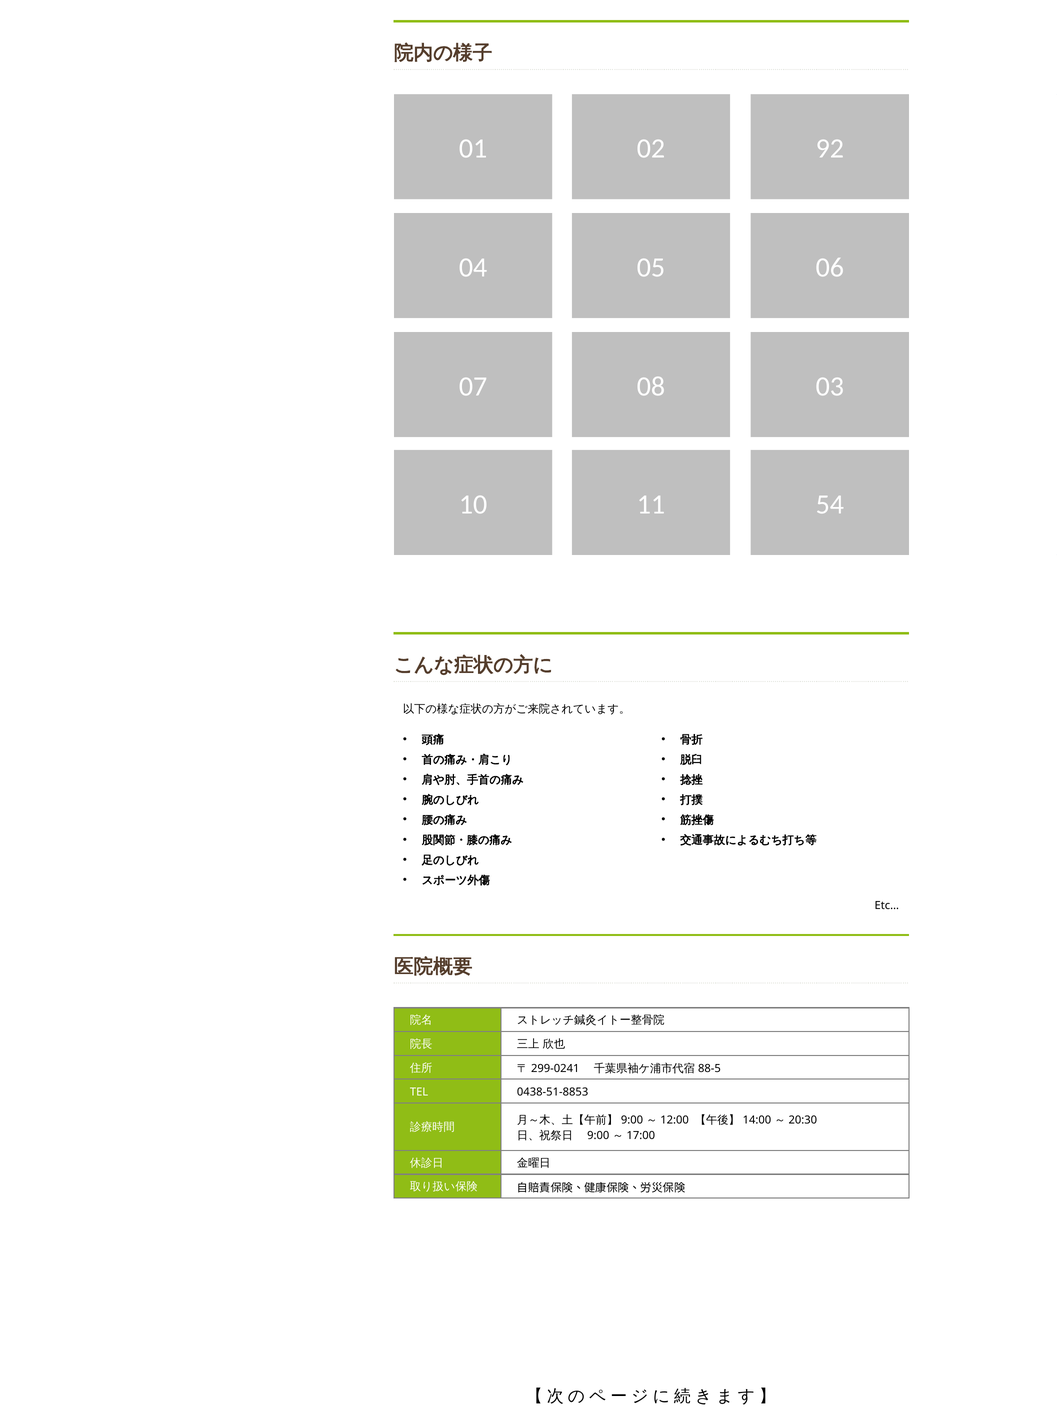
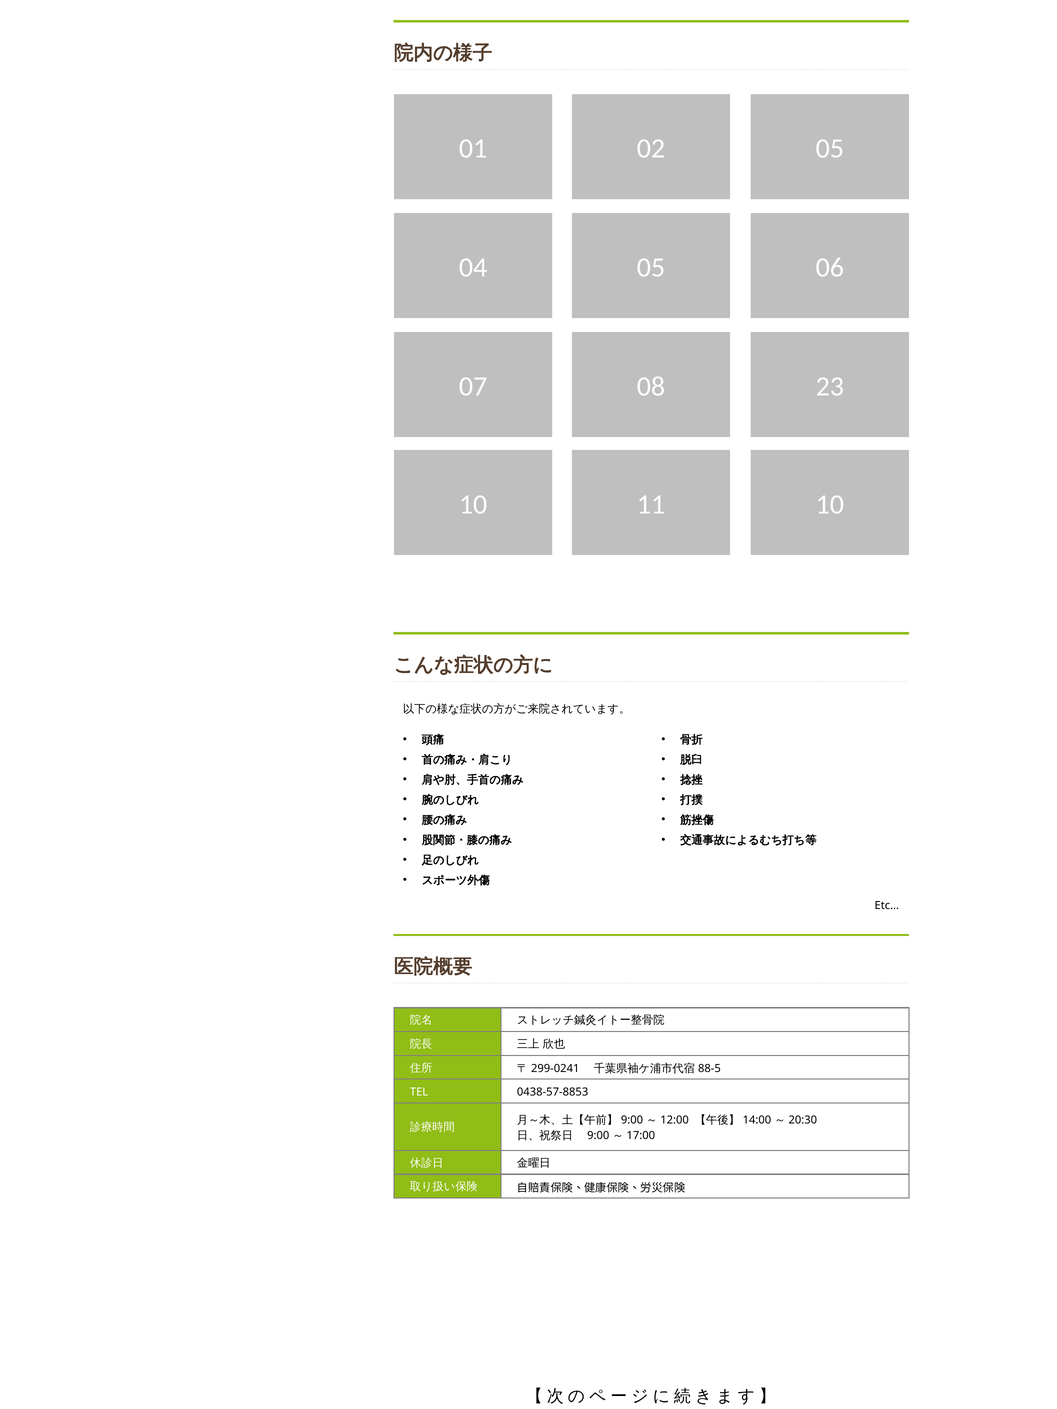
02 92: 92 -> 05 (830, 149)
03: 03 -> 23 (830, 387)
11 54: 54 -> 10 (830, 505)
0438-51-8853: 0438-51-8853 -> 0438-57-8853 (553, 1092)
